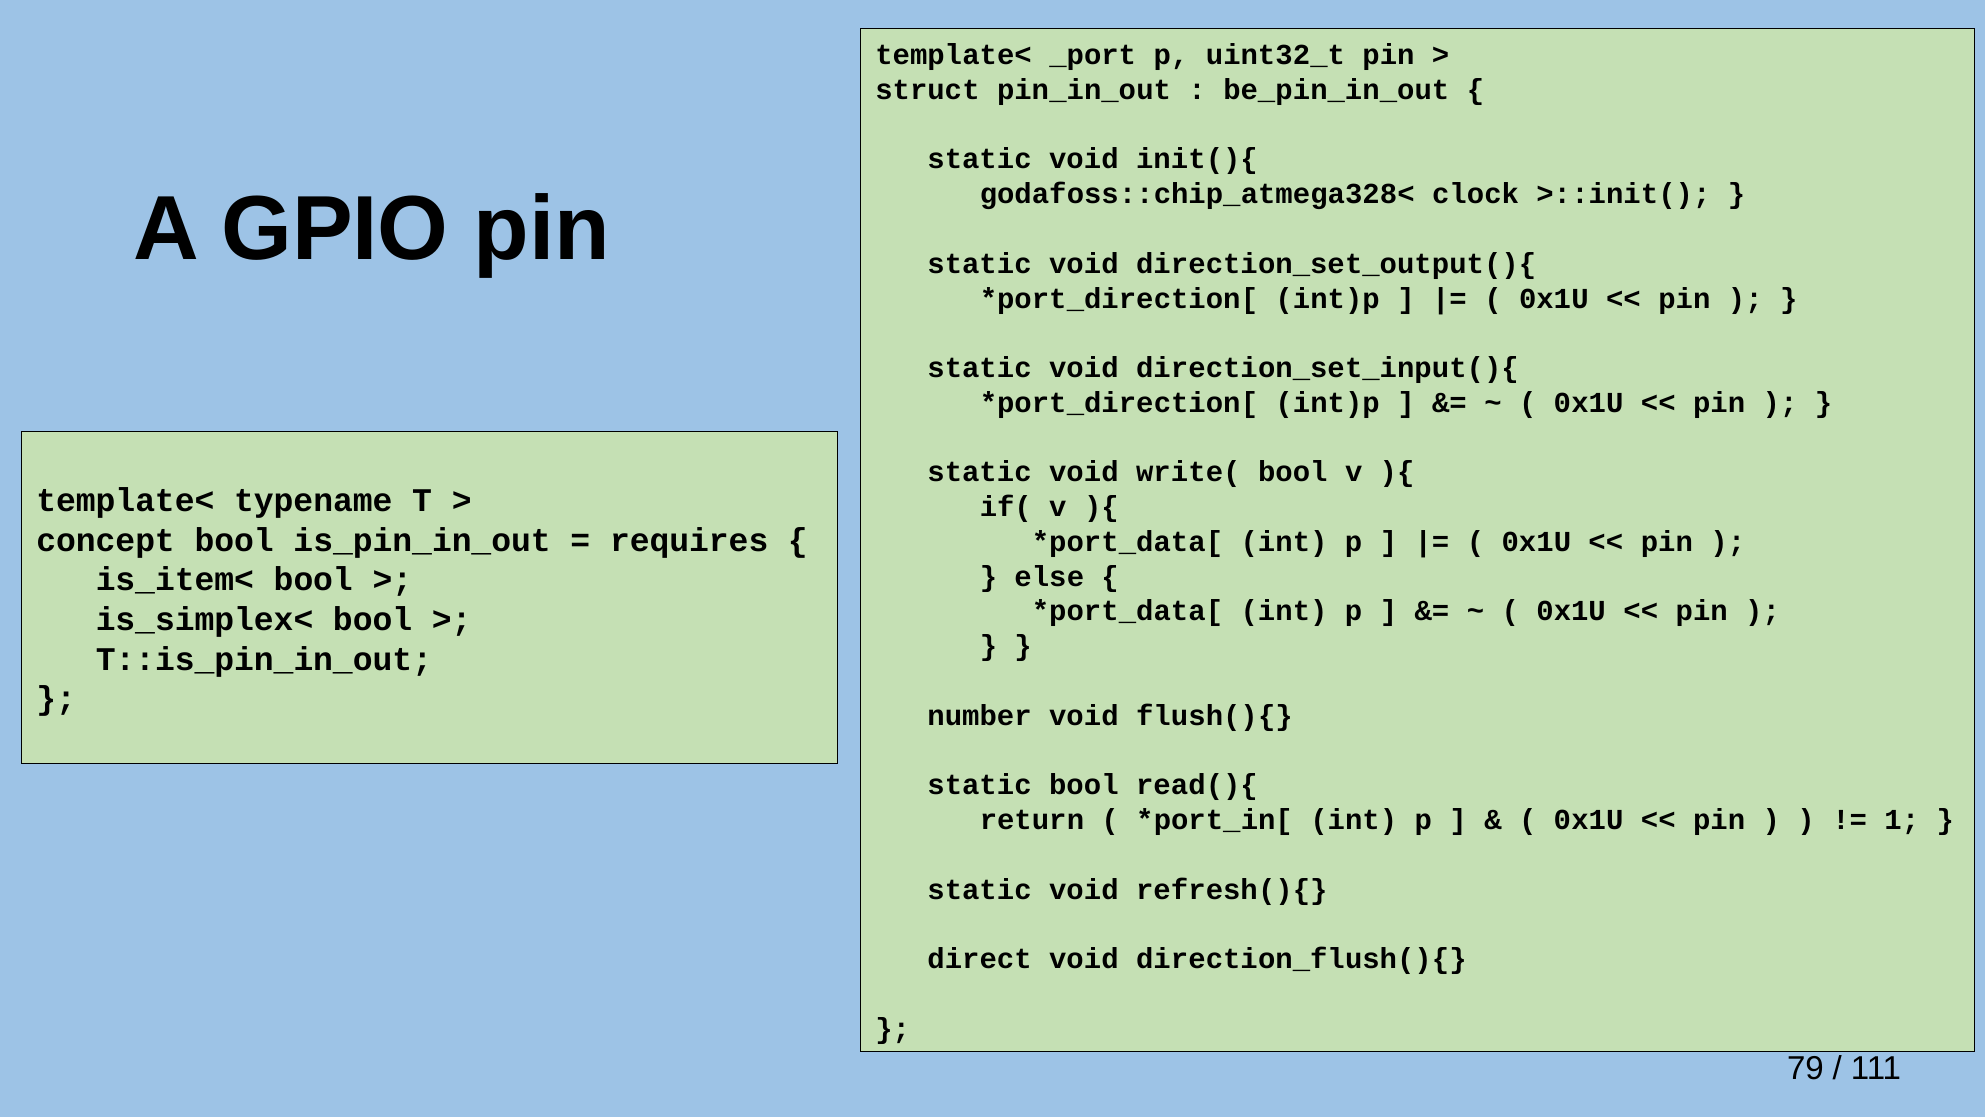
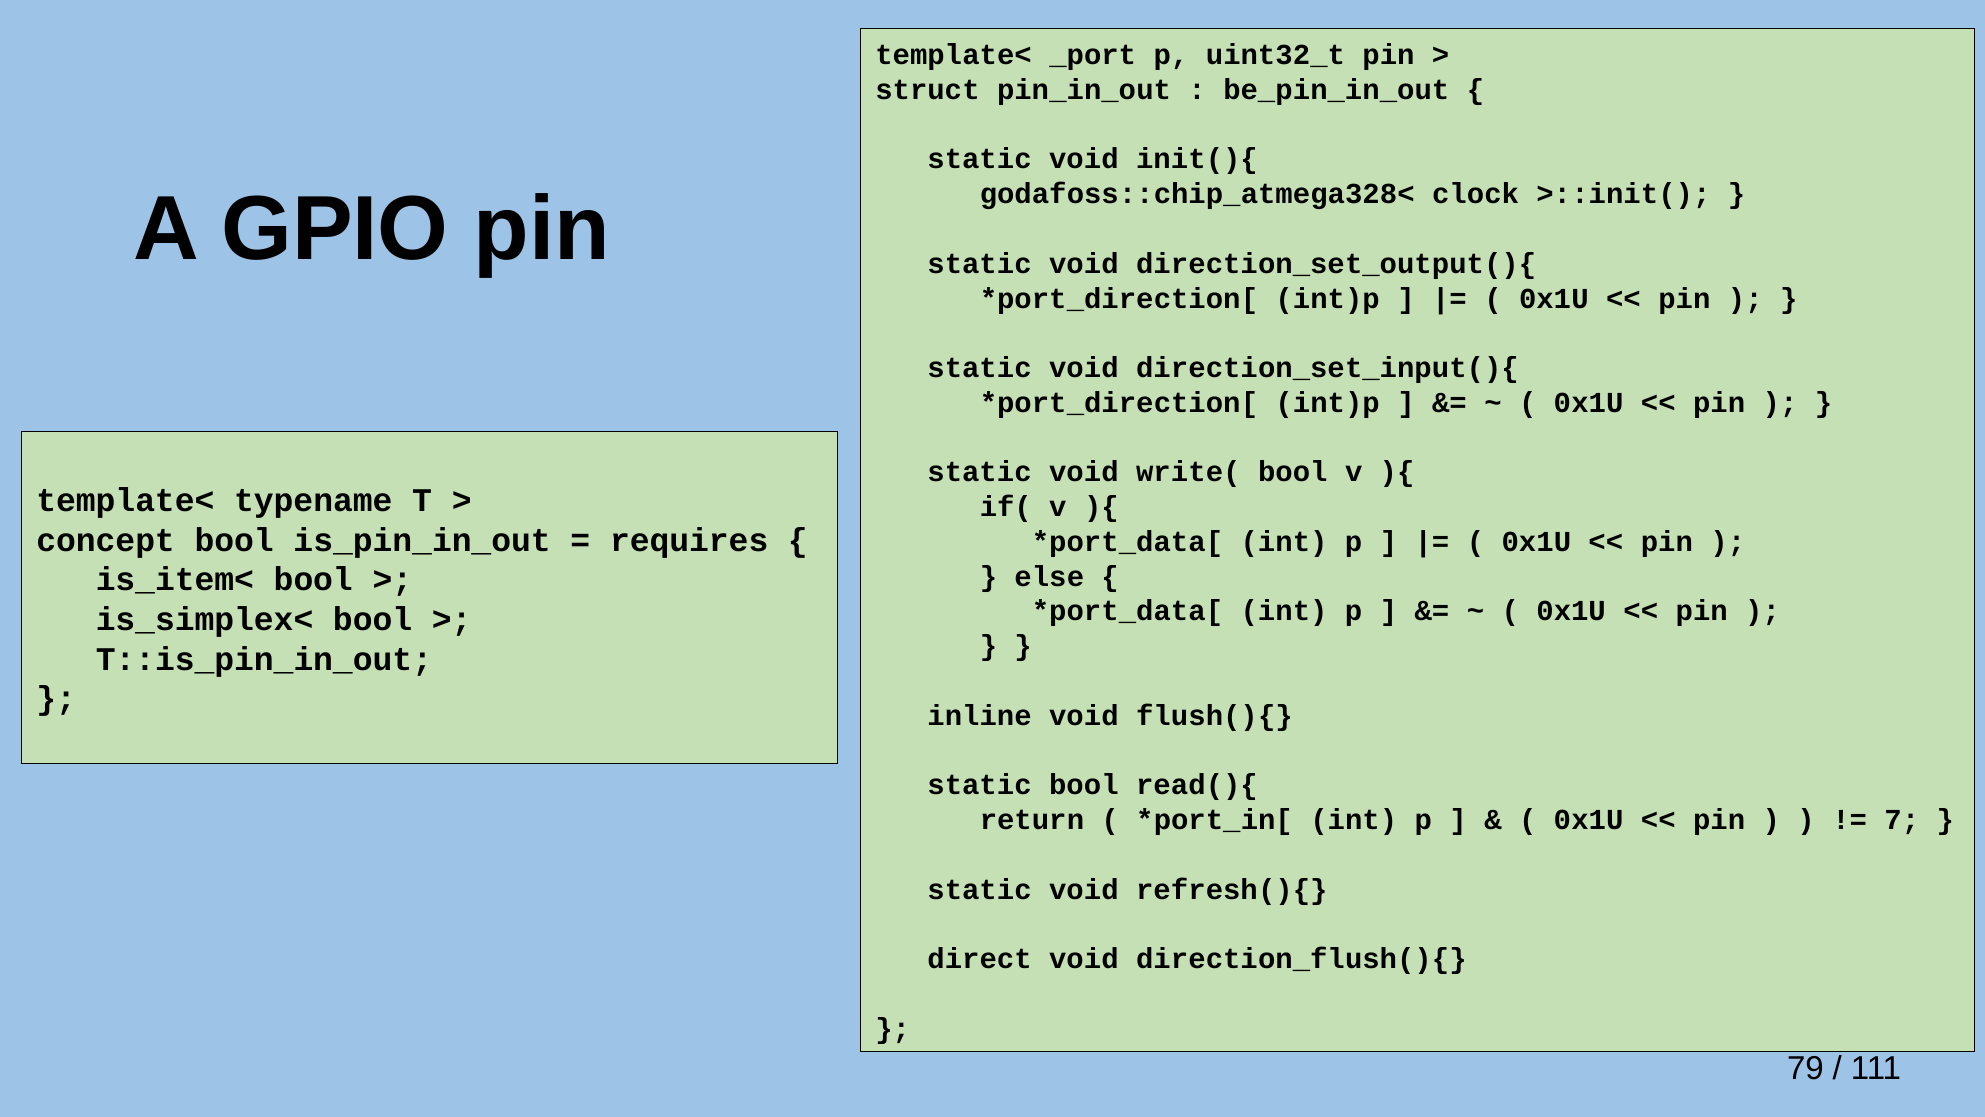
number: number -> inline (980, 715)
1: 1 -> 7 (1902, 820)
